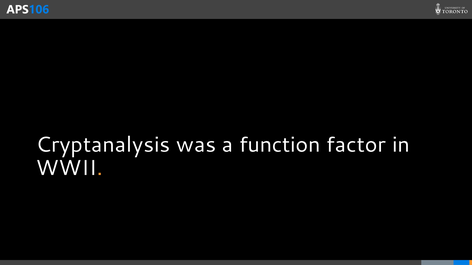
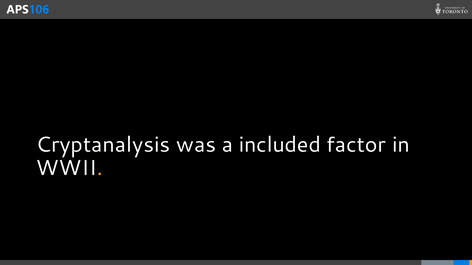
function: function -> included (280, 145)
